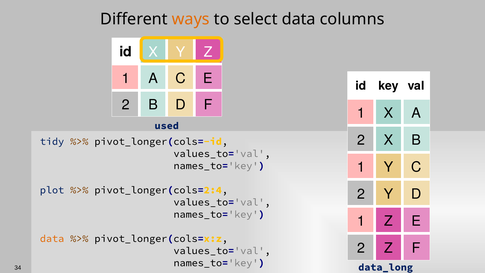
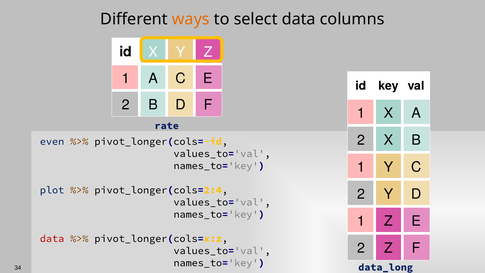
used: used -> rate (167, 126)
tidy: tidy -> even (52, 141)
data colour: orange -> red (52, 238)
